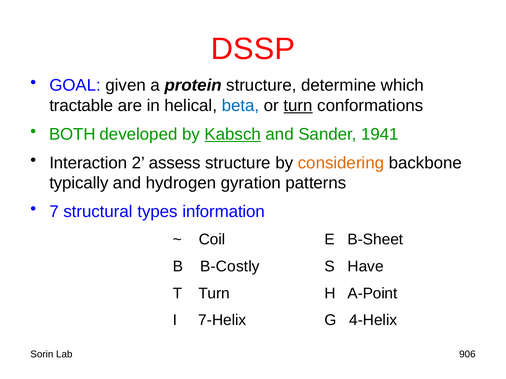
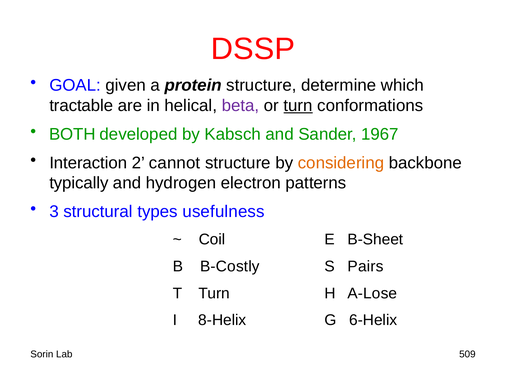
beta colour: blue -> purple (240, 106)
Kabsch underline: present -> none (233, 134)
1941: 1941 -> 1967 (380, 134)
assess: assess -> cannot (175, 163)
gyration: gyration -> electron (251, 183)
7: 7 -> 3 (54, 212)
information: information -> usefulness (224, 212)
Have: Have -> Pairs (365, 267)
A-Point: A-Point -> A-Lose (372, 294)
7-Helix: 7-Helix -> 8-Helix (222, 321)
4-Helix: 4-Helix -> 6-Helix (373, 321)
906: 906 -> 509 (467, 355)
